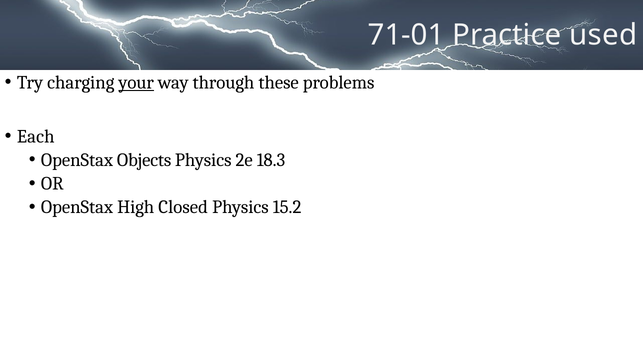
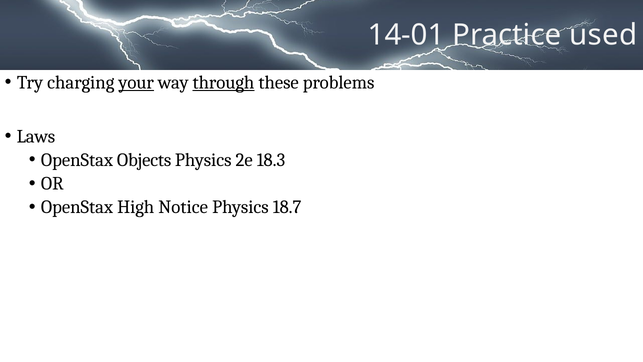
71-01: 71-01 -> 14-01 (406, 35)
through underline: none -> present (224, 82)
Each: Each -> Laws (36, 136)
Closed: Closed -> Notice (183, 207)
15.2: 15.2 -> 18.7 (287, 207)
